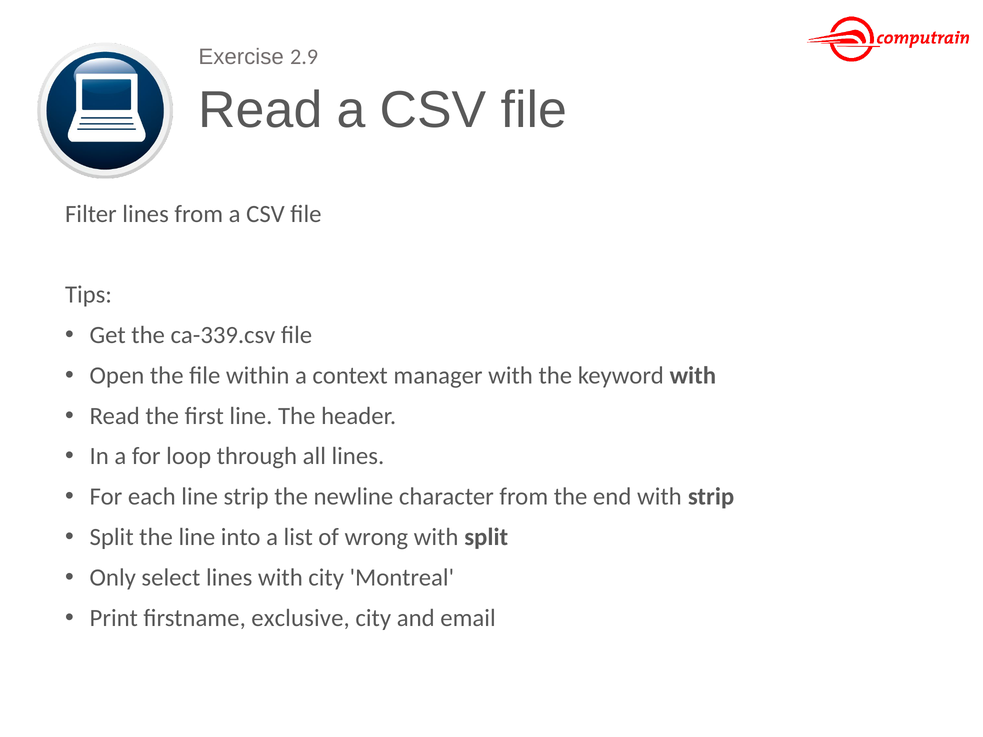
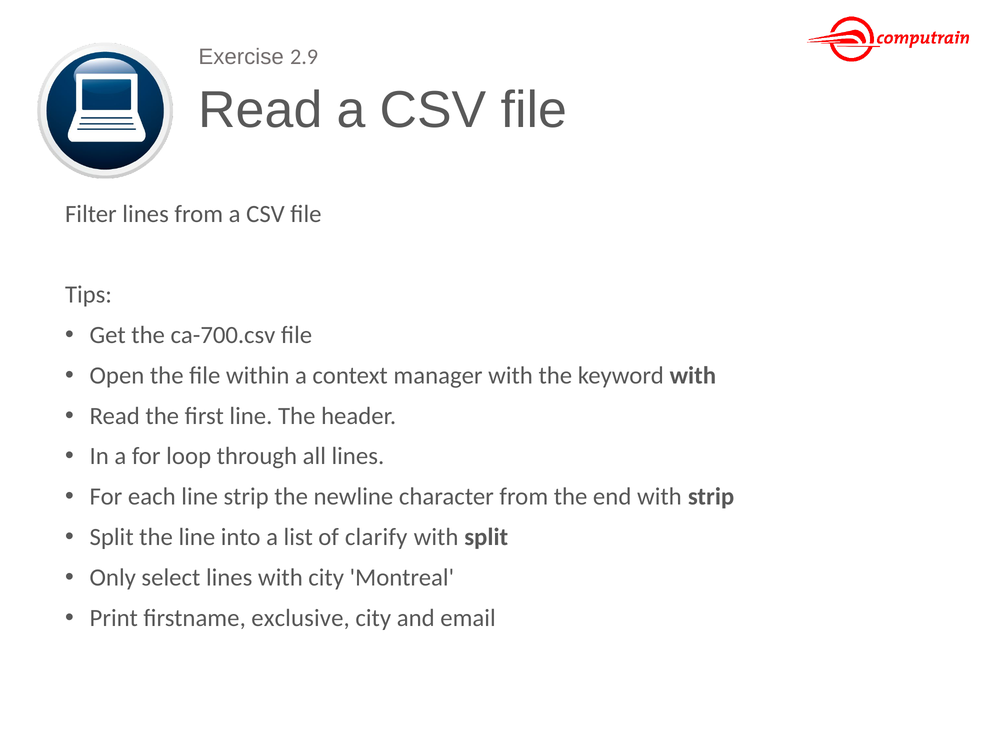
ca-339.csv: ca-339.csv -> ca-700.csv (223, 335)
wrong: wrong -> clarify (376, 537)
